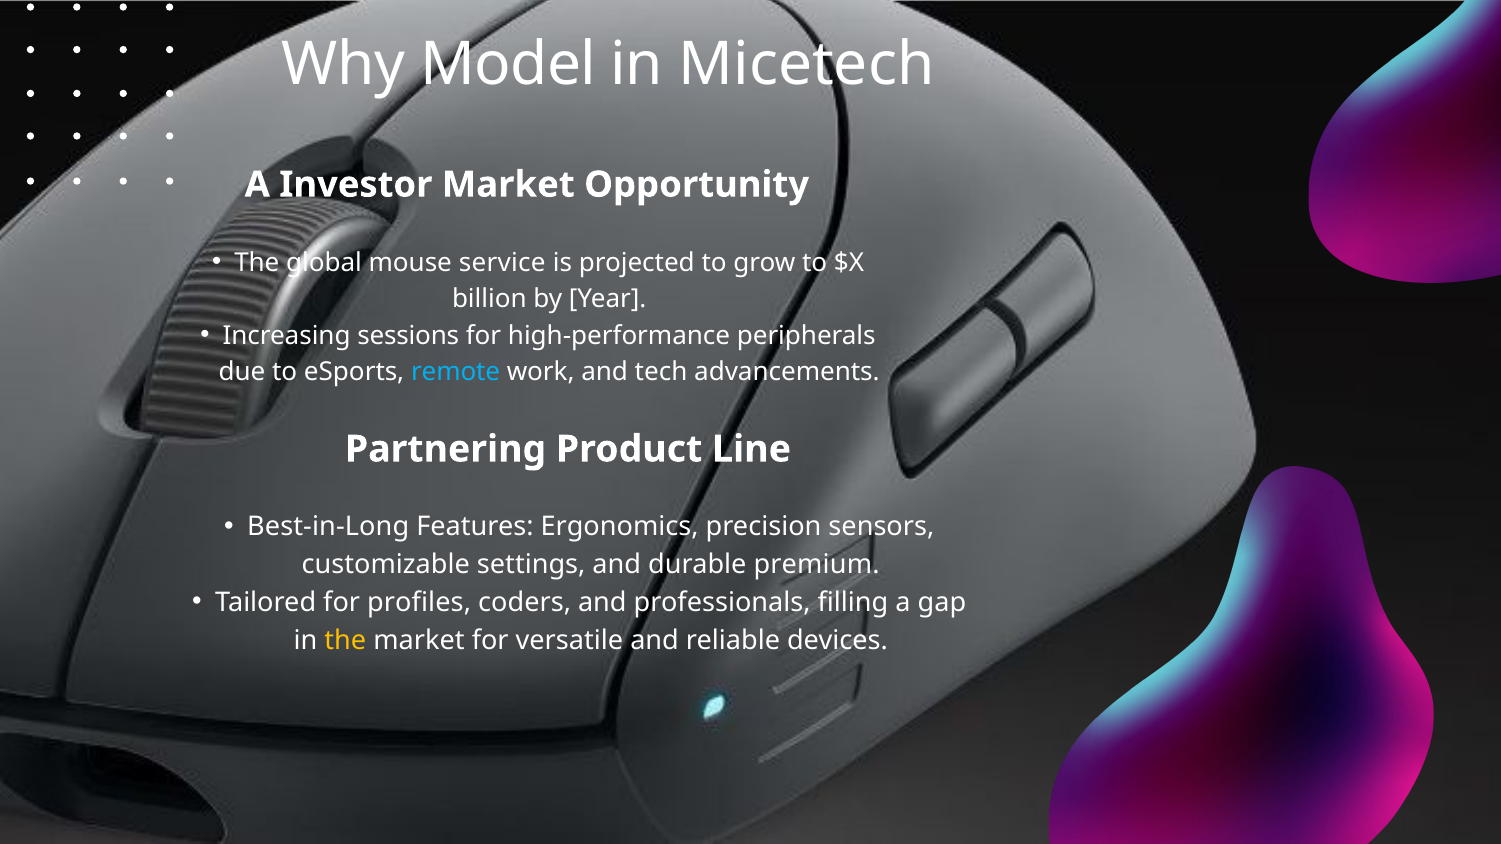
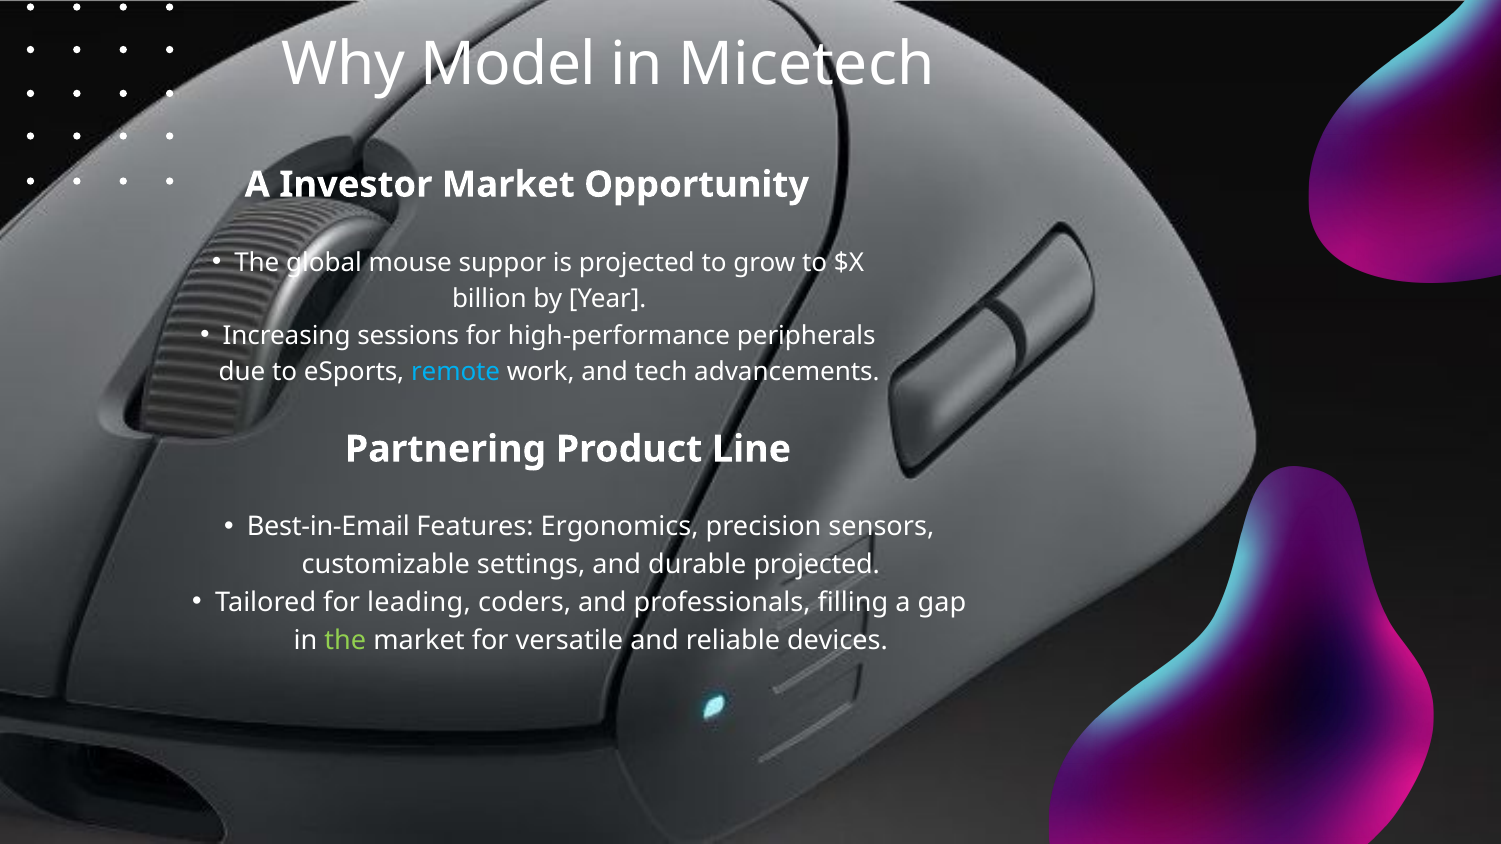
service: service -> suppor (502, 263)
Best-in-Long: Best-in-Long -> Best-in-Email (328, 527)
durable premium: premium -> projected (817, 565)
profiles: profiles -> leading (419, 603)
the colour: yellow -> light green (345, 641)
